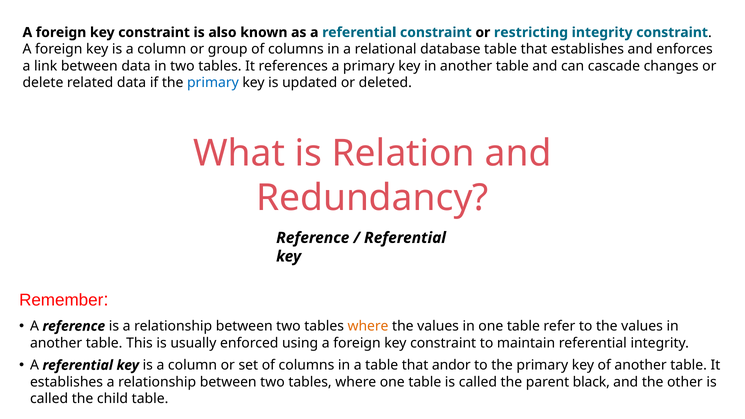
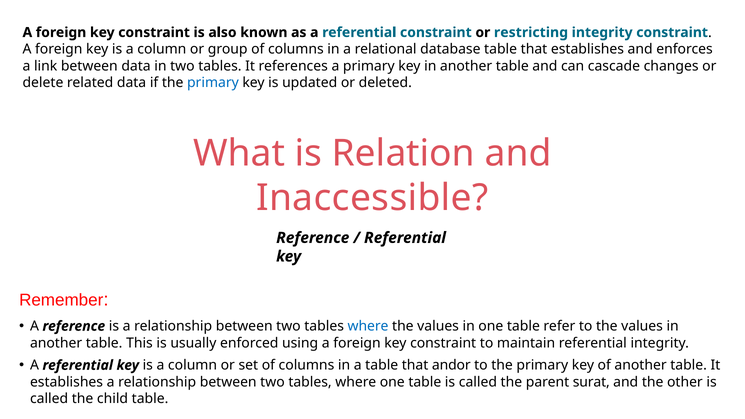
Redundancy: Redundancy -> Inaccessible (372, 198)
where colour: orange -> blue (368, 326)
black: black -> surat (591, 382)
